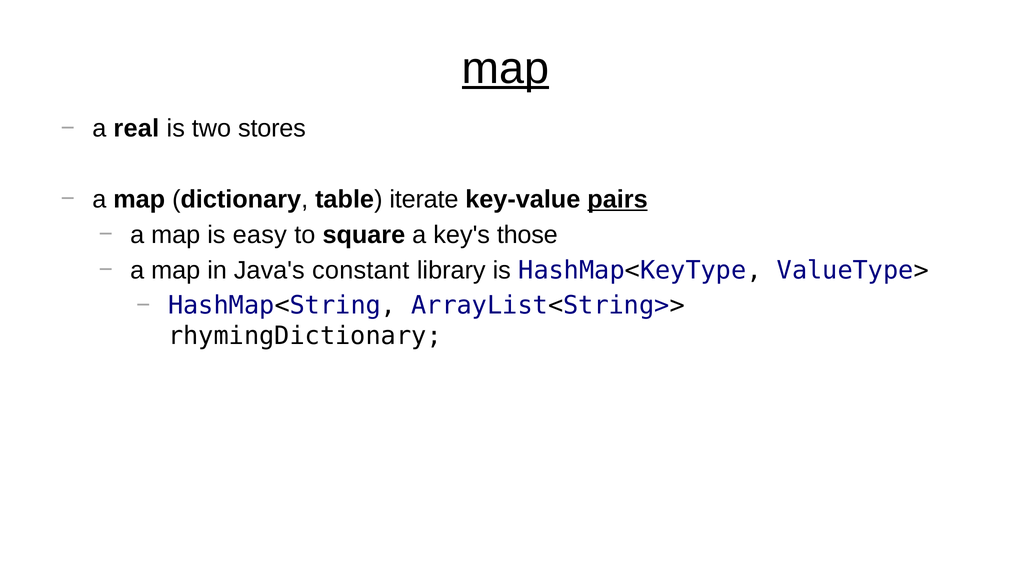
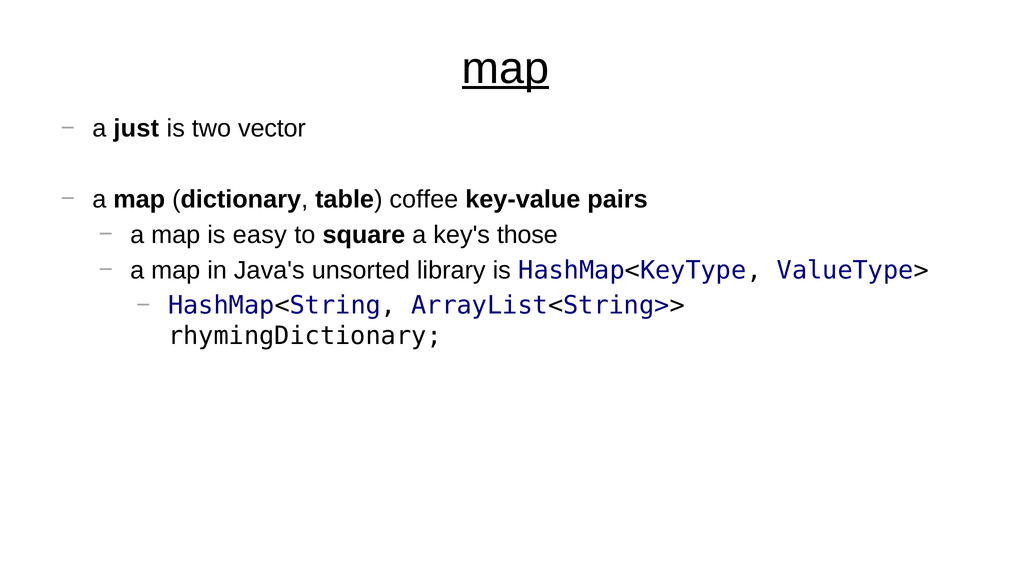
real: real -> just (136, 129)
stores: stores -> vector (272, 129)
iterate: iterate -> coffee (424, 199)
pairs underline: present -> none (618, 199)
constant: constant -> unsorted (361, 270)
